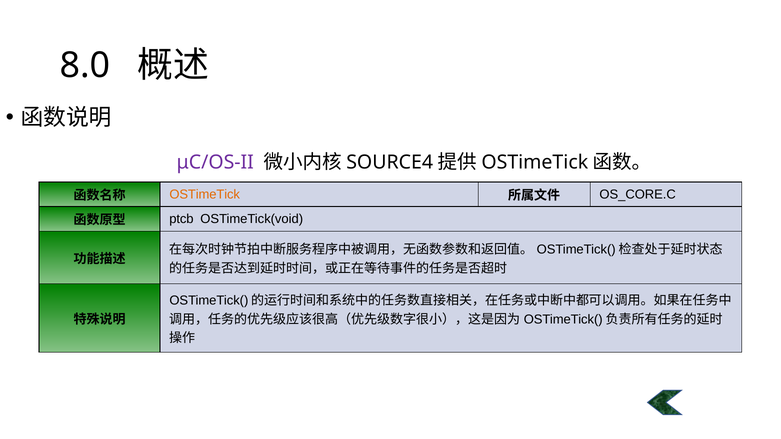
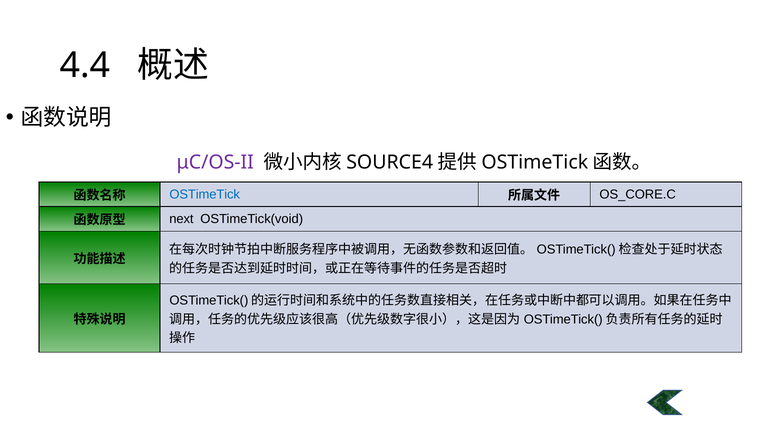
8.0: 8.0 -> 4.4 (85, 66)
OSTimeTick colour: orange -> blue (205, 195)
ptcb: ptcb -> next (181, 219)
